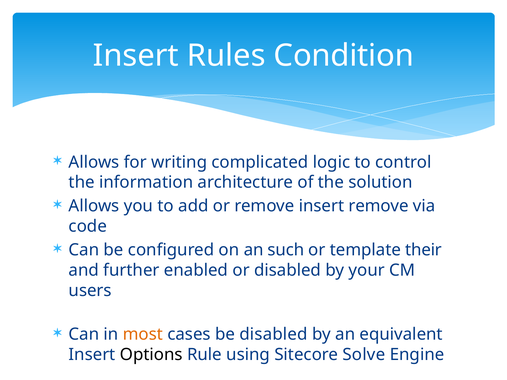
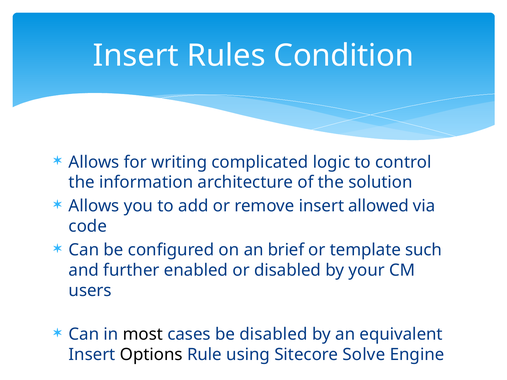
insert remove: remove -> allowed (379, 206)
such: such -> brief (286, 250)
their: their -> such (424, 250)
most colour: orange -> black (143, 335)
